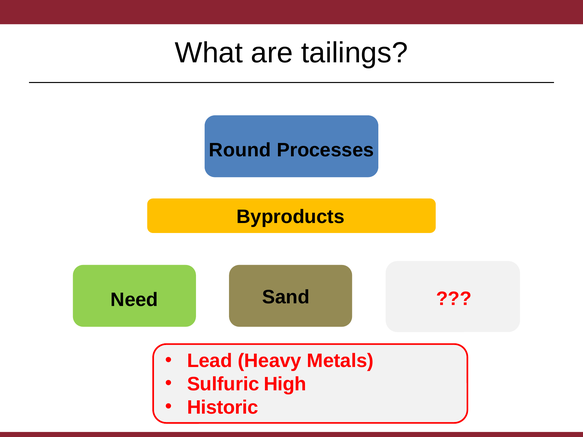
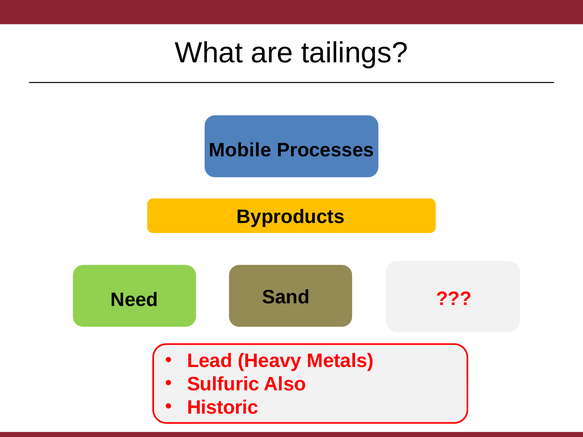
Round: Round -> Mobile (240, 150)
High: High -> Also (285, 384)
